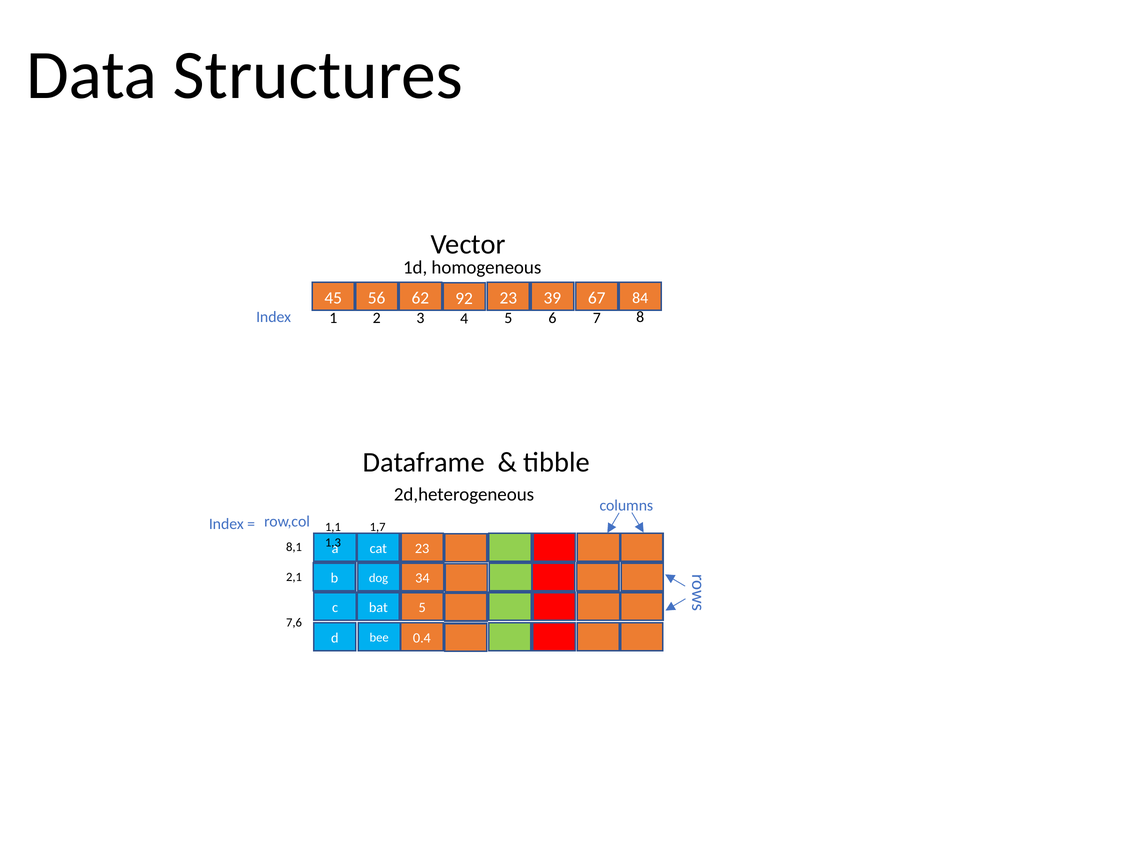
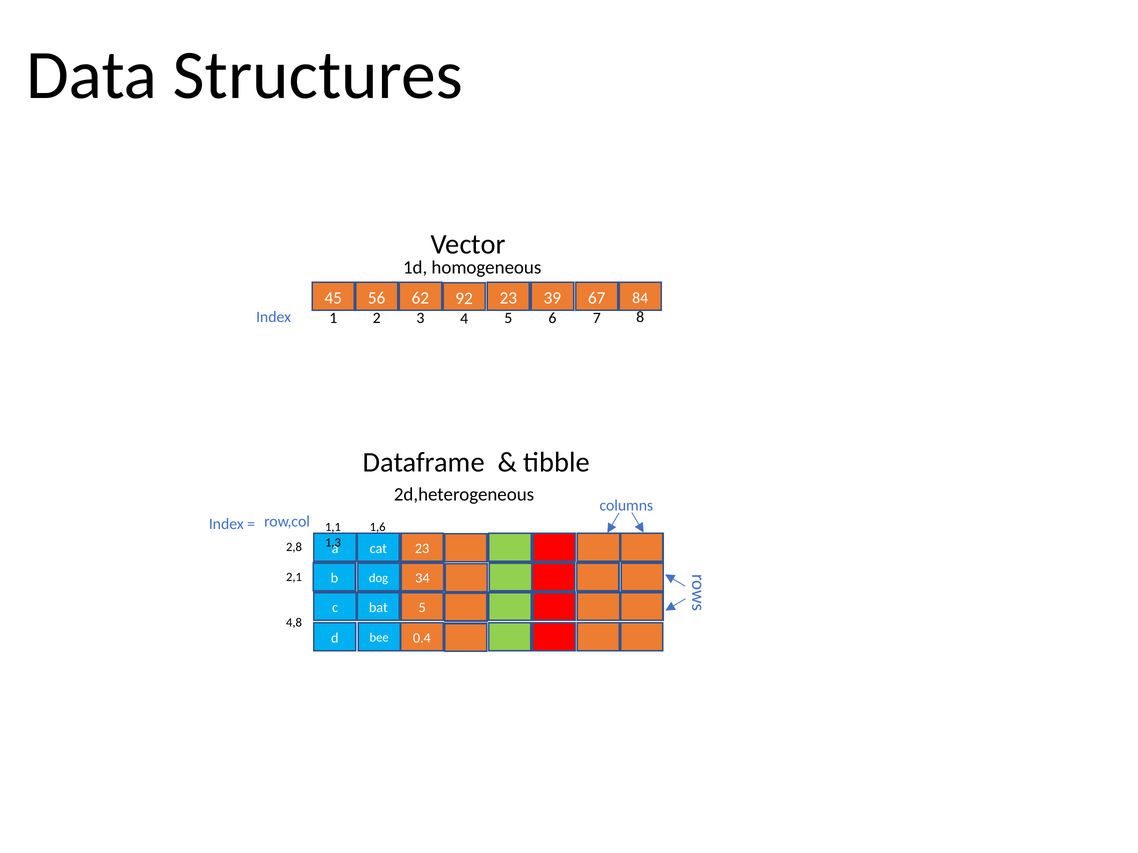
1,7: 1,7 -> 1,6 (378, 528)
8,1: 8,1 -> 2,8 (294, 547)
7,6: 7,6 -> 4,8 (294, 623)
